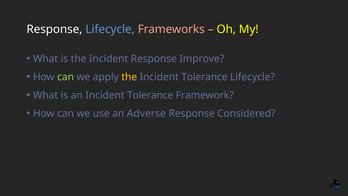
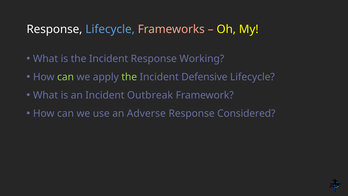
Improve: Improve -> Working (202, 59)
the colour: yellow -> light green (129, 77)
Tolerance: Tolerance -> Defensive (204, 77)
an Incident Tolerance: Tolerance -> Outbreak (150, 95)
